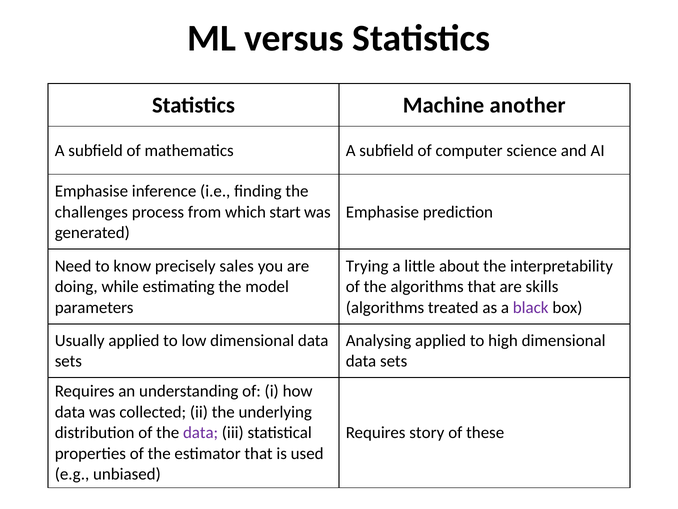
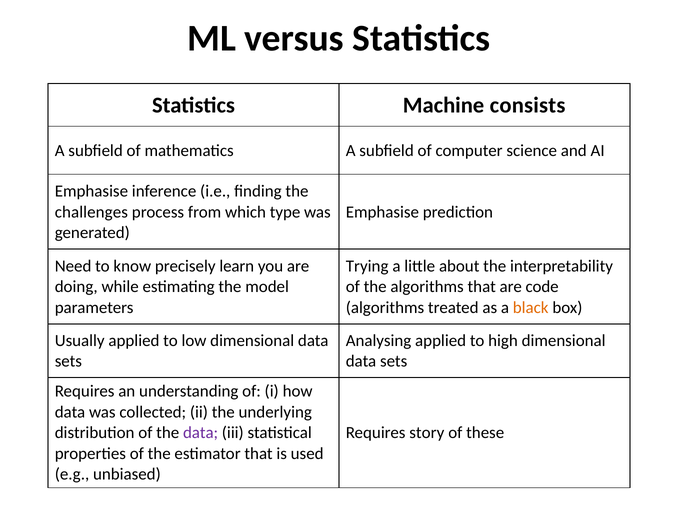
another: another -> consists (528, 105)
start: start -> type (285, 212)
sales: sales -> learn (237, 266)
skills: skills -> code (542, 286)
black colour: purple -> orange (531, 307)
